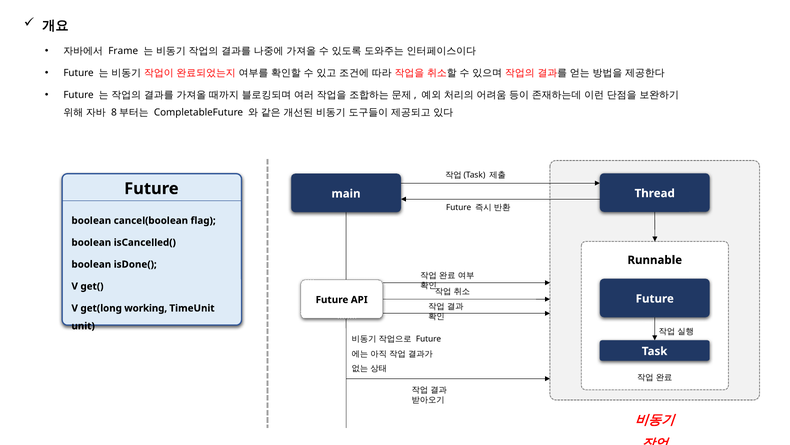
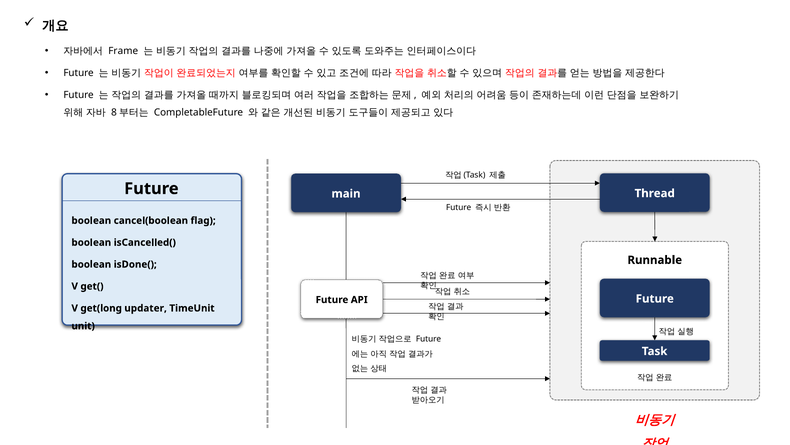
working: working -> updater (146, 308)
